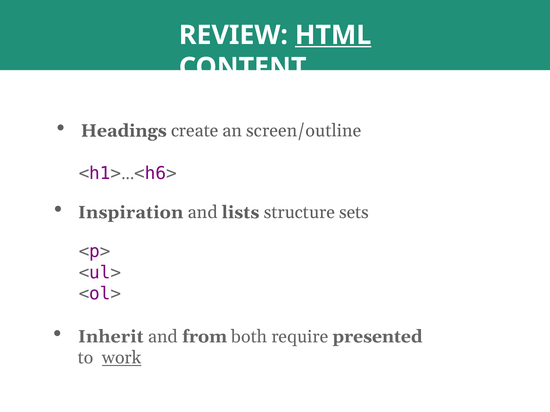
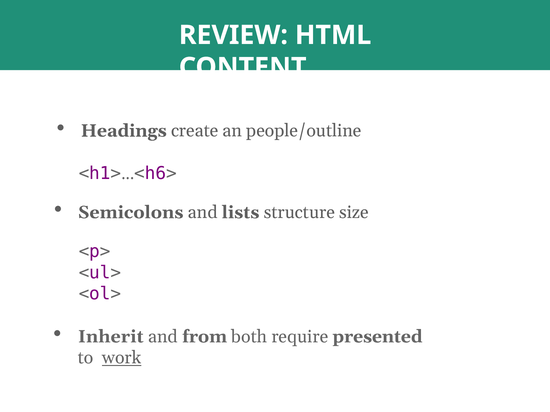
HTML underline: present -> none (333, 35)
screen/outline: screen/outline -> people/outline (304, 131)
Inspiration: Inspiration -> Semicolons (131, 213)
sets: sets -> size (354, 213)
